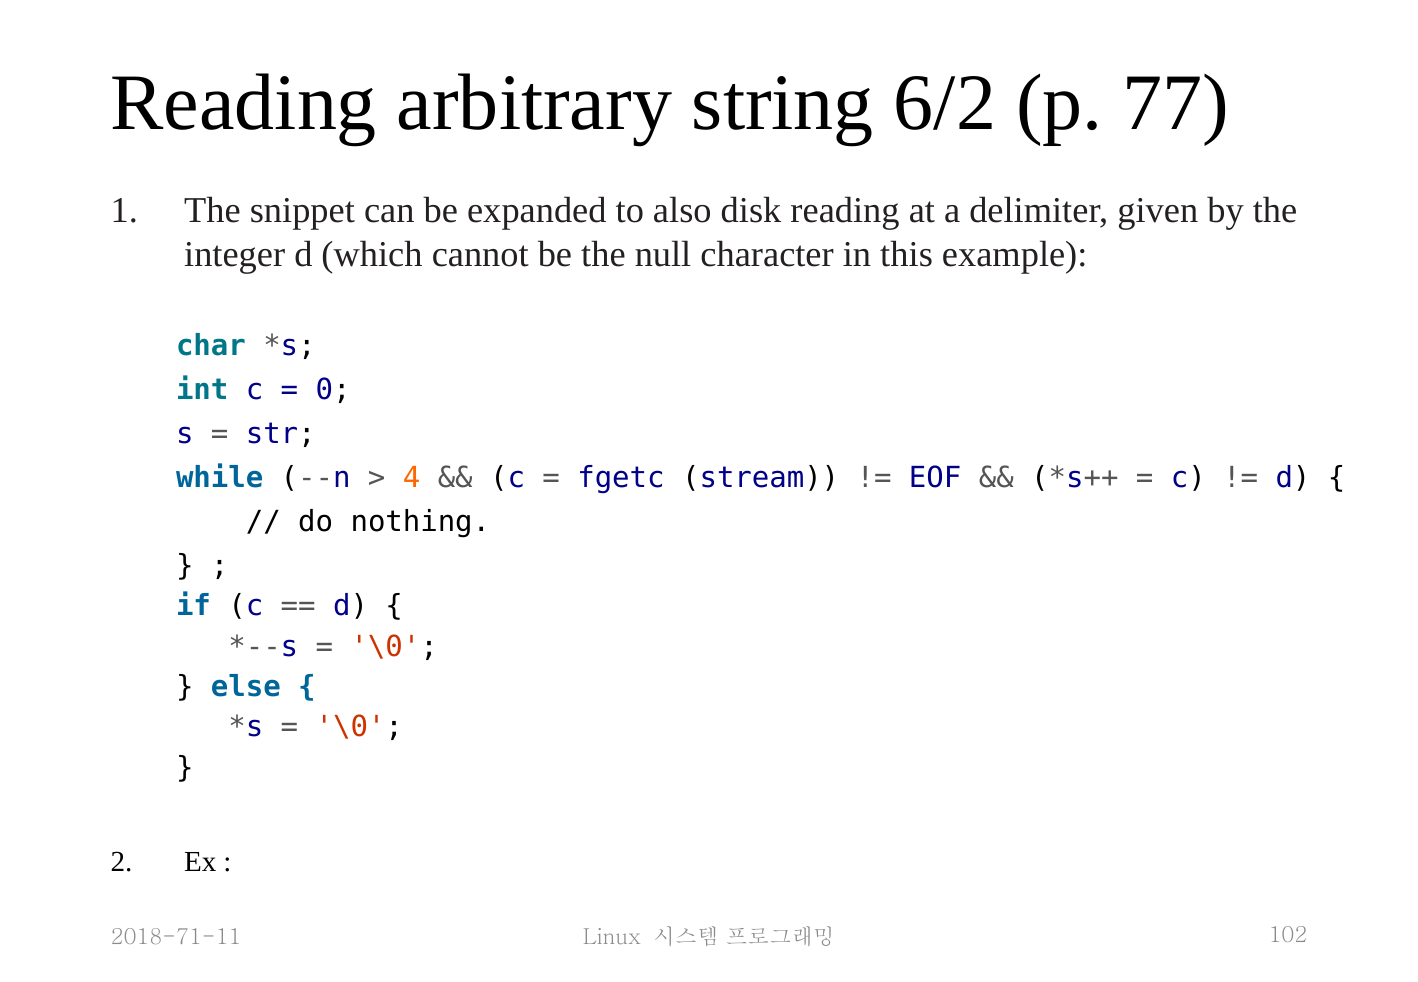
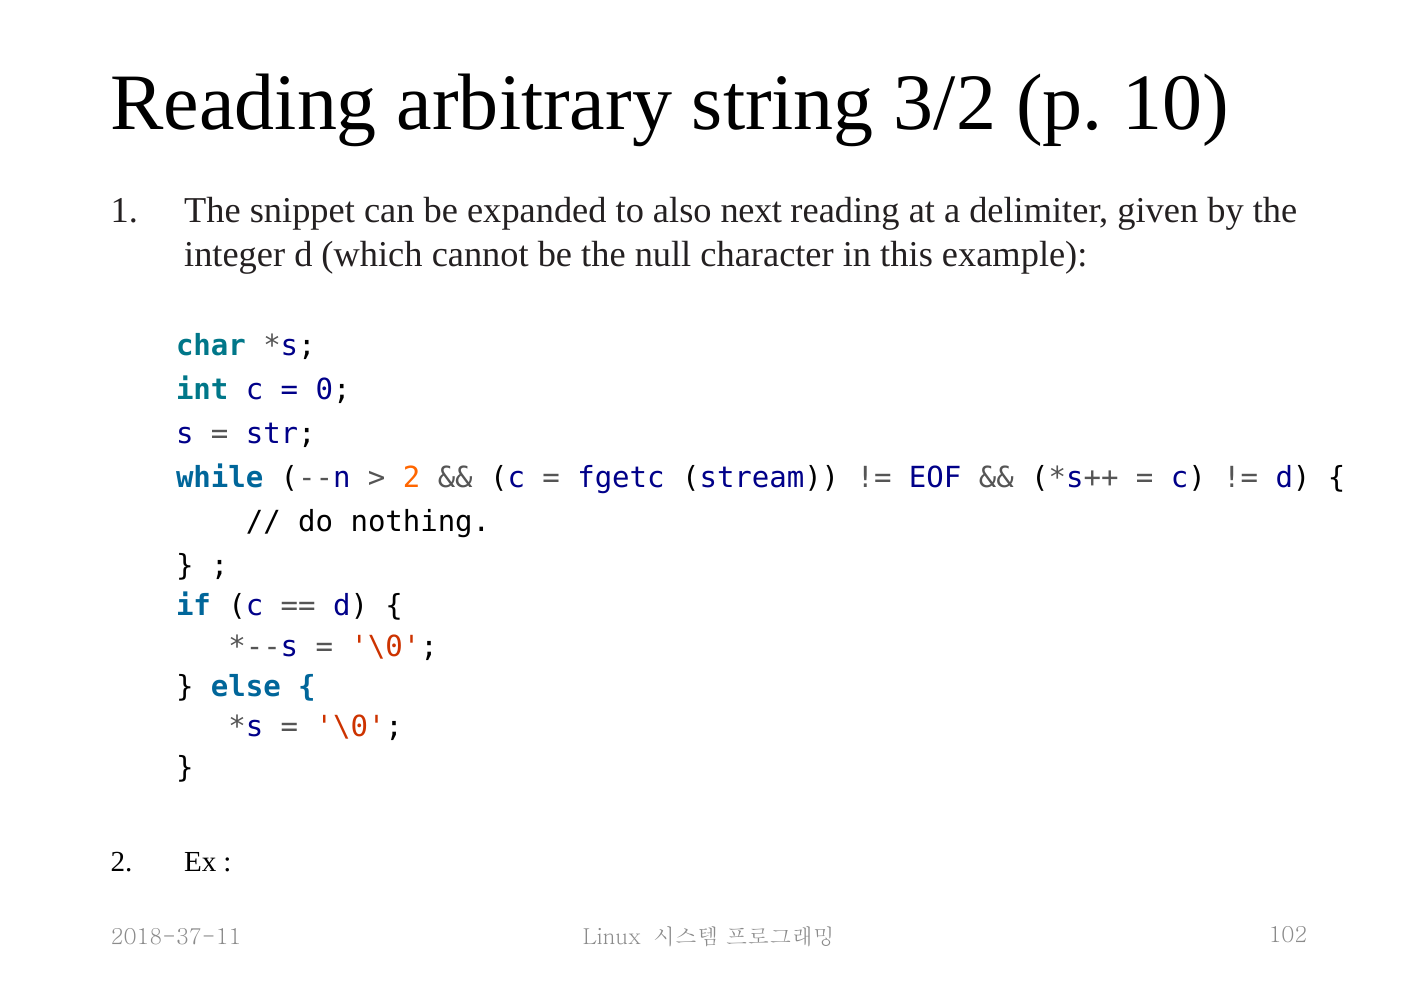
6/2: 6/2 -> 3/2 (945, 103)
77: 77 -> 10 (1176, 103)
disk: disk -> next (751, 211)
4: 4 -> 2 (412, 478)
2018-71-11: 2018-71-11 -> 2018-37-11 (176, 937)
